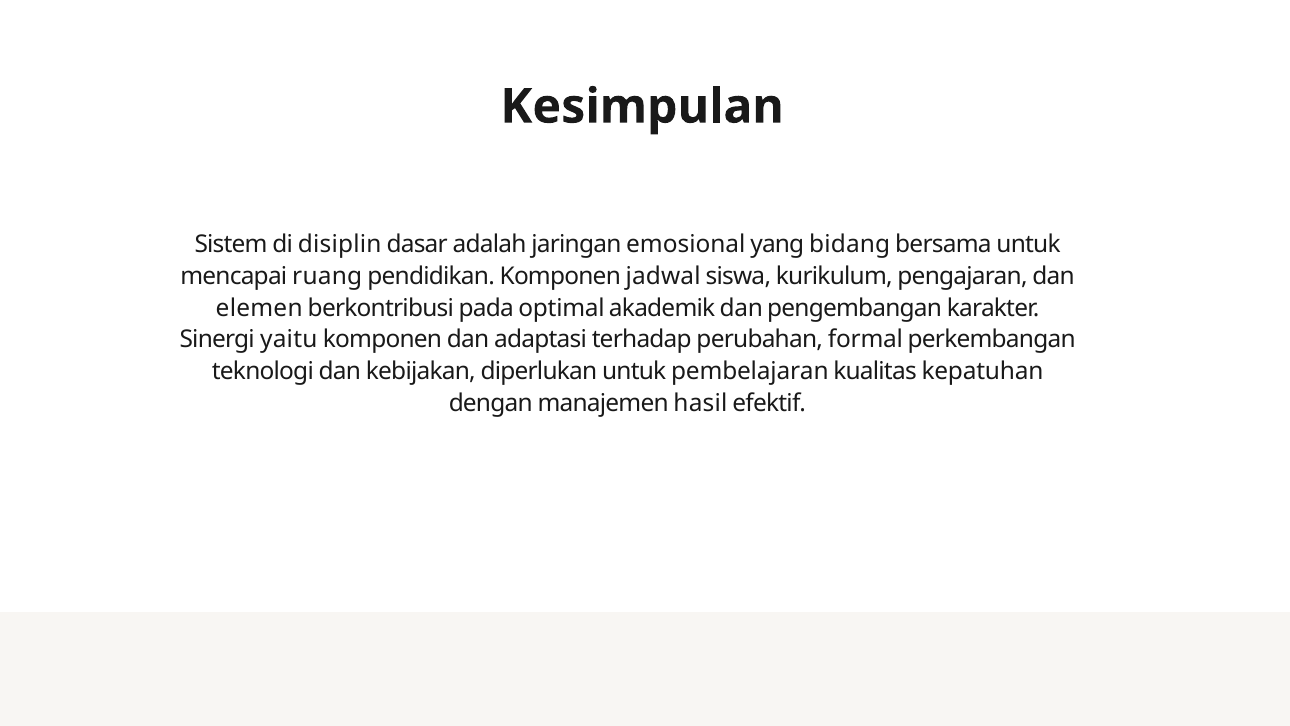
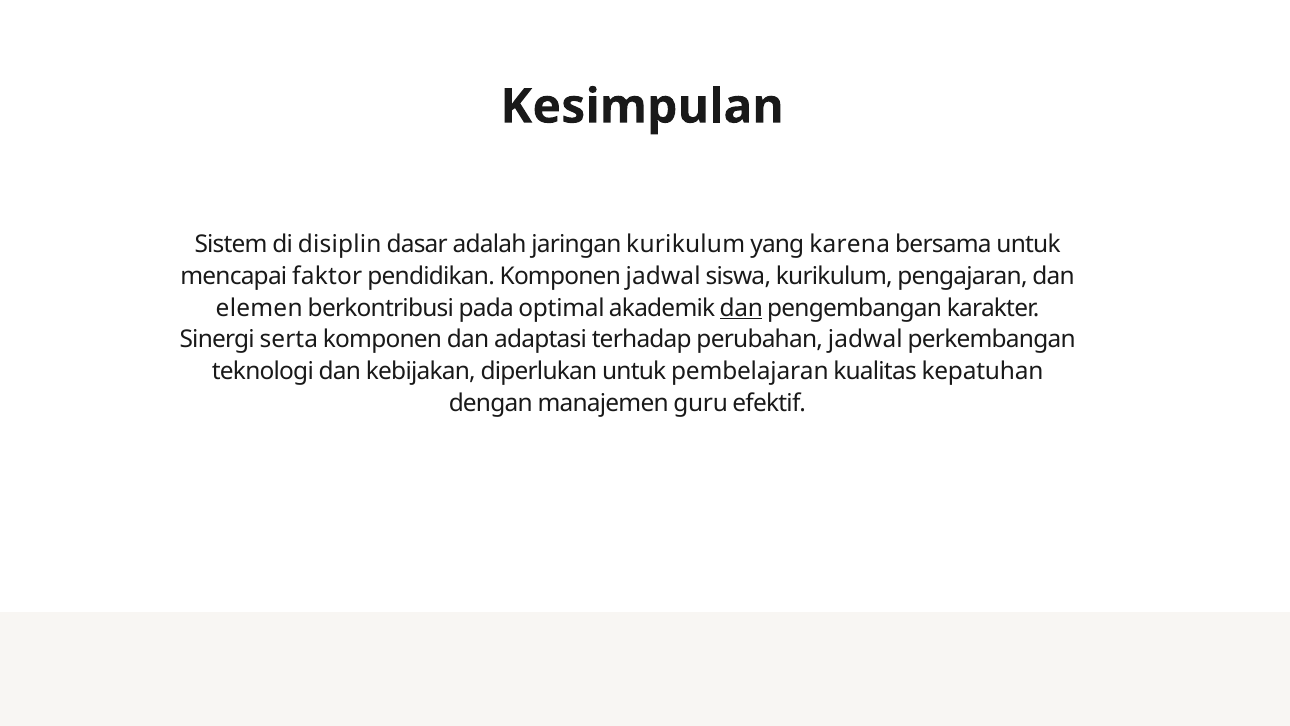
jaringan emosional: emosional -> kurikulum (686, 244)
bidang: bidang -> karena (850, 244)
ruang: ruang -> faktor (327, 276)
dan underline: none -> present (741, 308)
yaitu: yaitu -> serta (289, 340)
perubahan formal: formal -> jadwal (865, 340)
hasil: hasil -> guru (701, 403)
